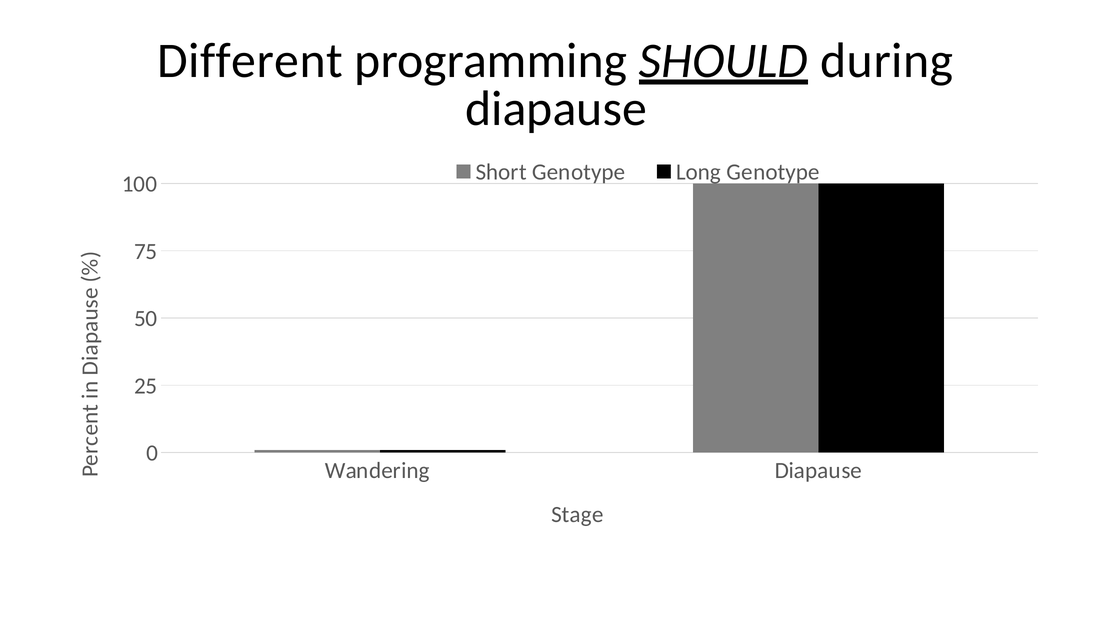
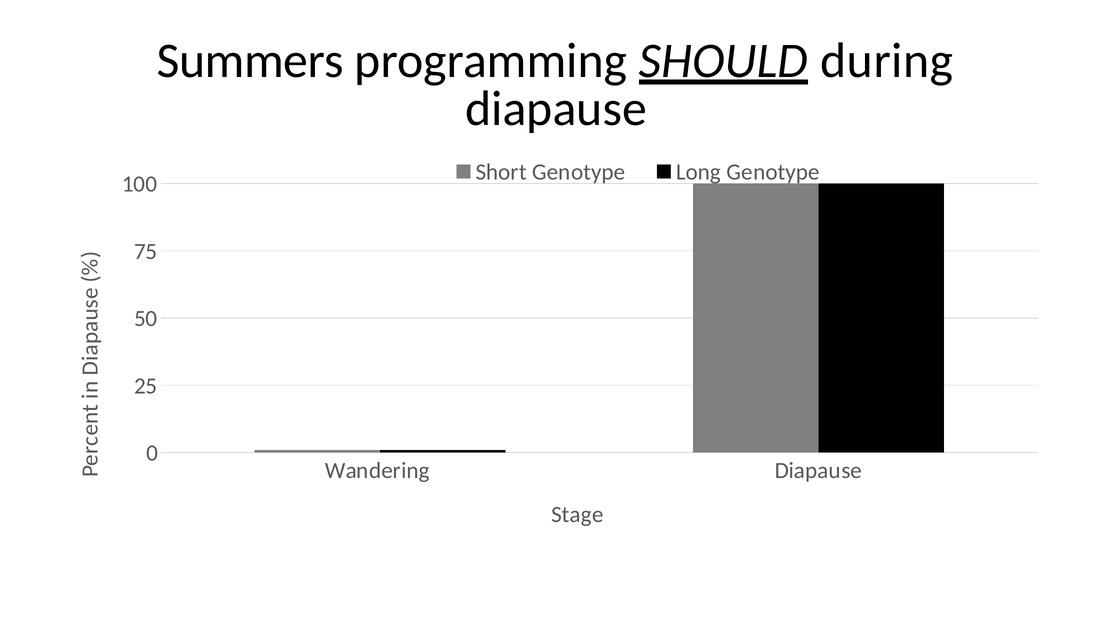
Different: Different -> Summers (250, 61)
